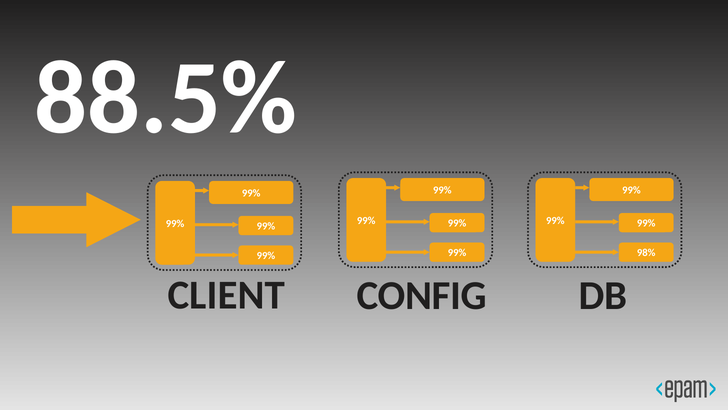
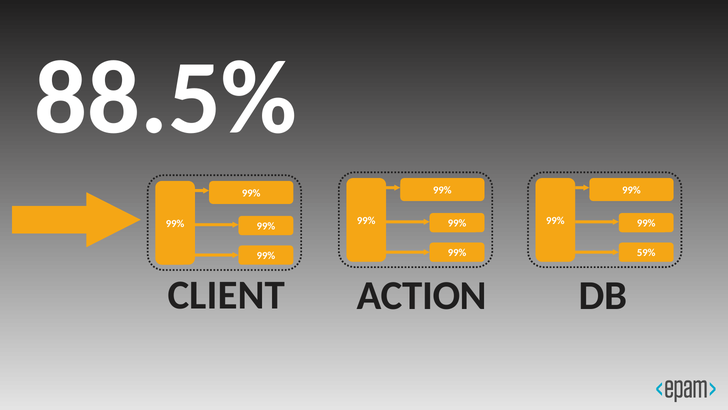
98%: 98% -> 59% (646, 253)
CONFIG: CONFIG -> ACTION (422, 296)
